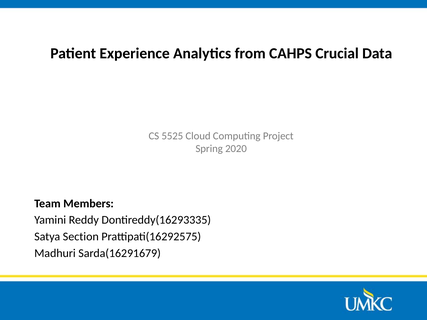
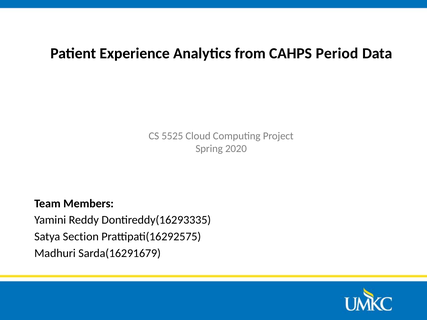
Crucial: Crucial -> Period (337, 54)
